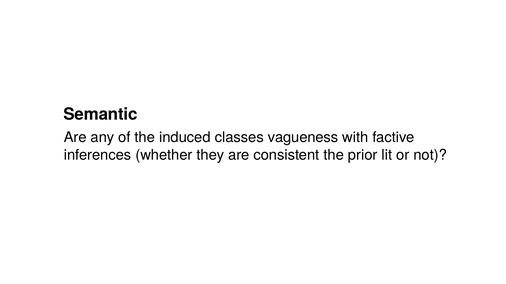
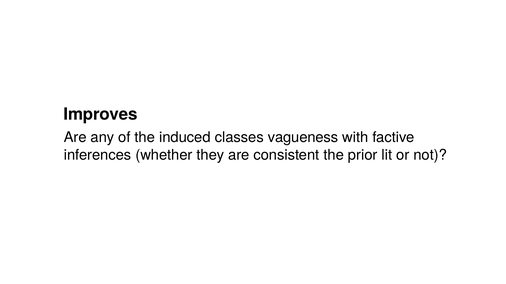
Semantic: Semantic -> Improves (100, 115)
